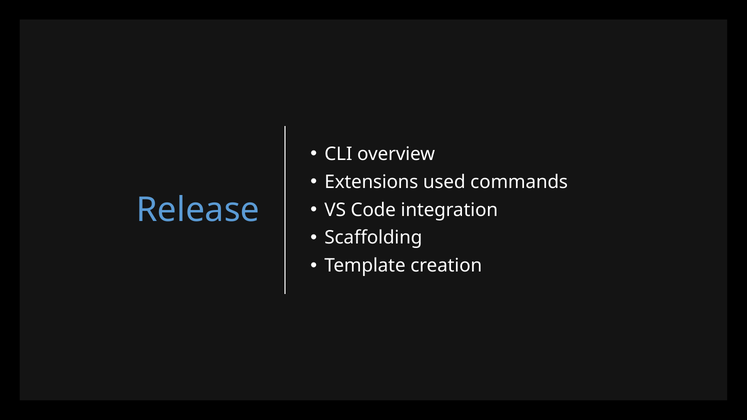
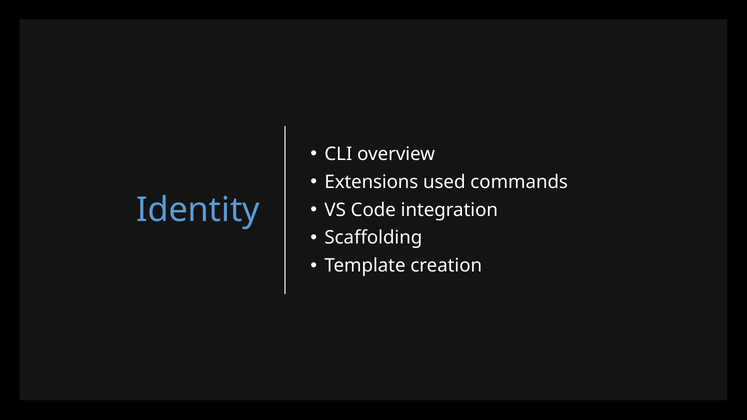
Release: Release -> Identity (198, 210)
